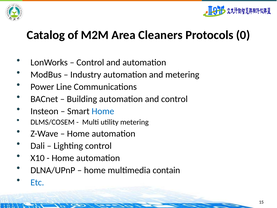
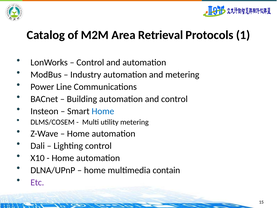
Cleaners: Cleaners -> Retrieval (161, 35)
0: 0 -> 1 (243, 35)
Etc colour: blue -> purple (37, 182)
